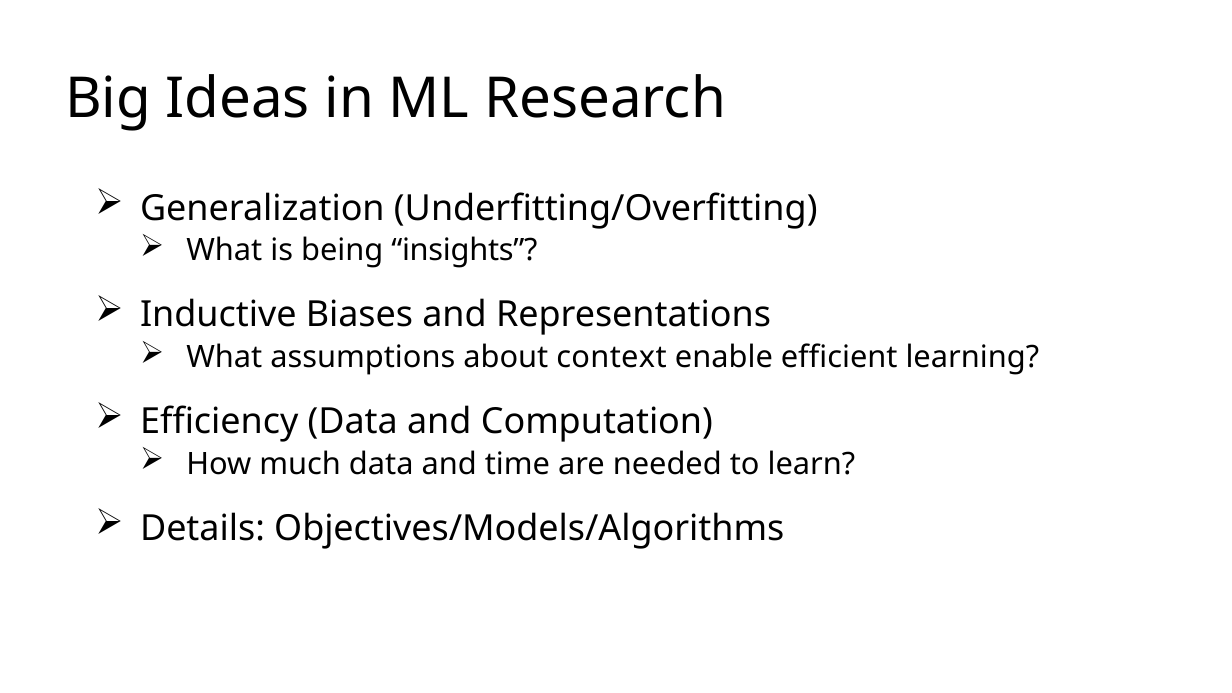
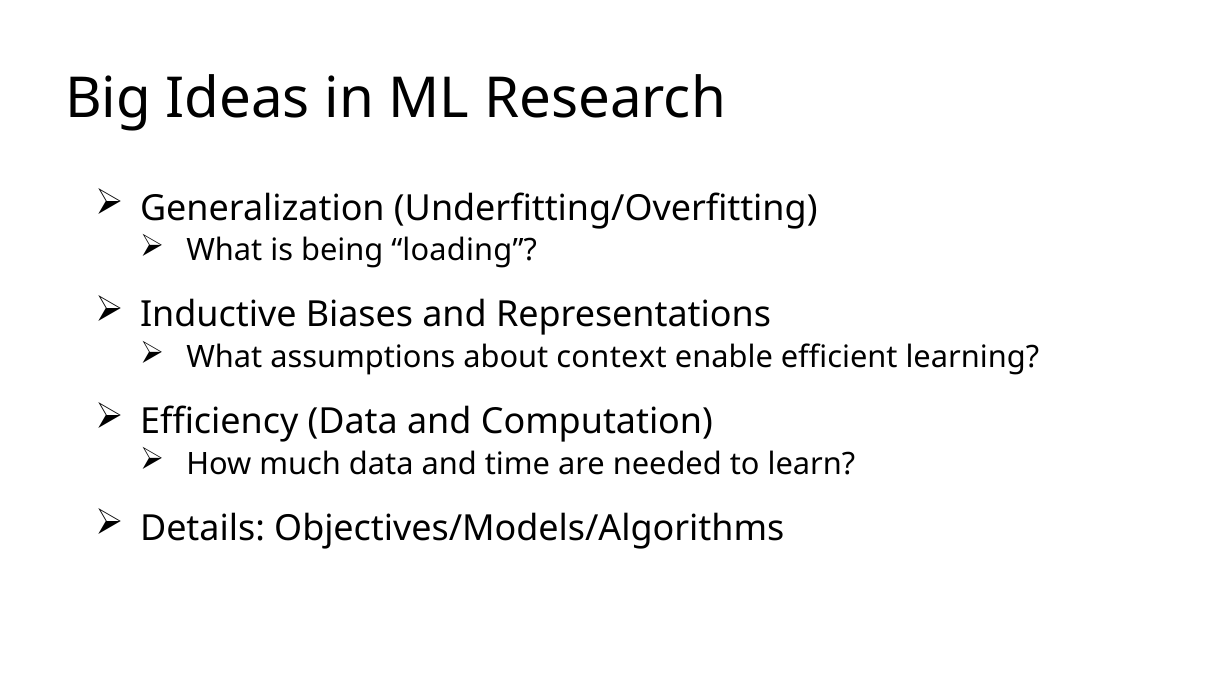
insights: insights -> loading (464, 251)
